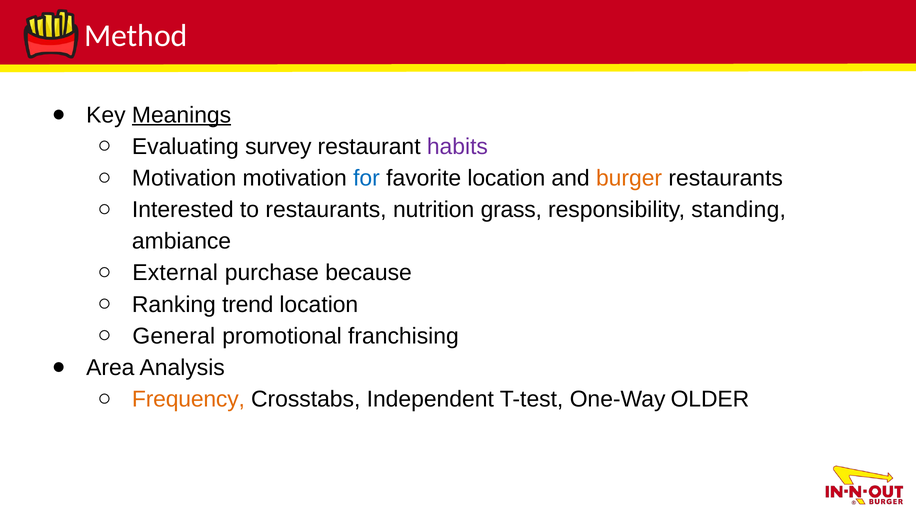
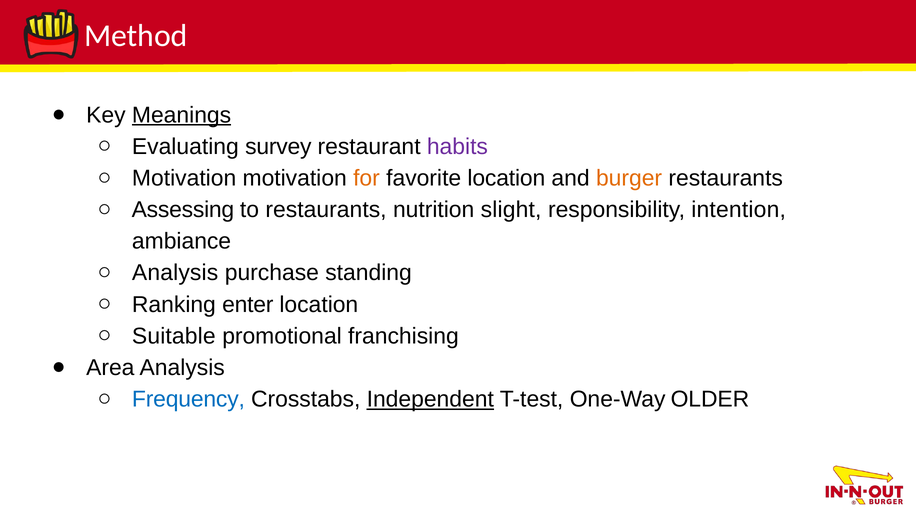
for colour: blue -> orange (366, 178)
Interested: Interested -> Assessing (183, 210)
grass: grass -> slight (511, 210)
standing: standing -> intention (739, 210)
External: External -> Analysis (175, 273)
because: because -> standing (369, 273)
trend: trend -> enter (248, 305)
General: General -> Suitable (174, 336)
Frequency colour: orange -> blue (188, 399)
Independent underline: none -> present (430, 399)
